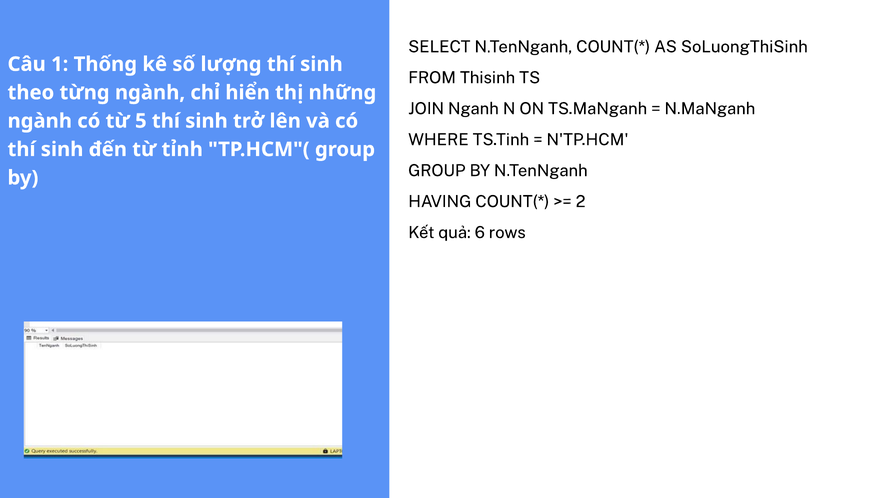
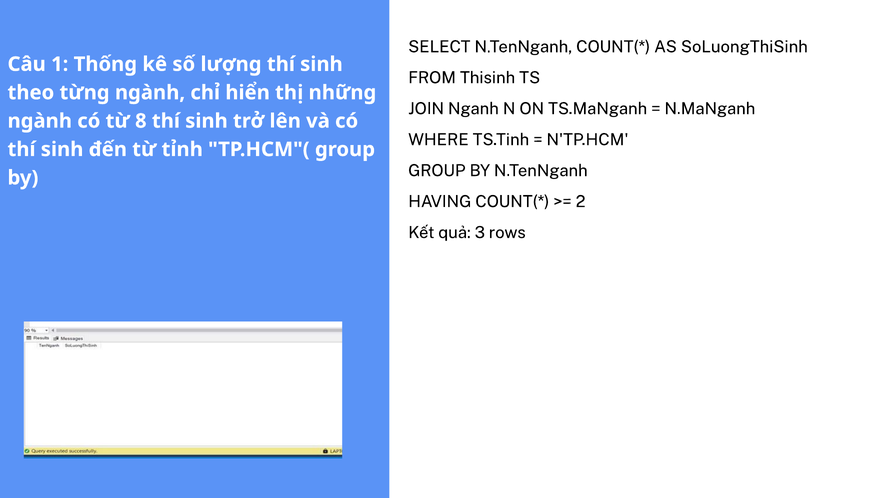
5: 5 -> 8 (141, 121)
6: 6 -> 3 (480, 233)
